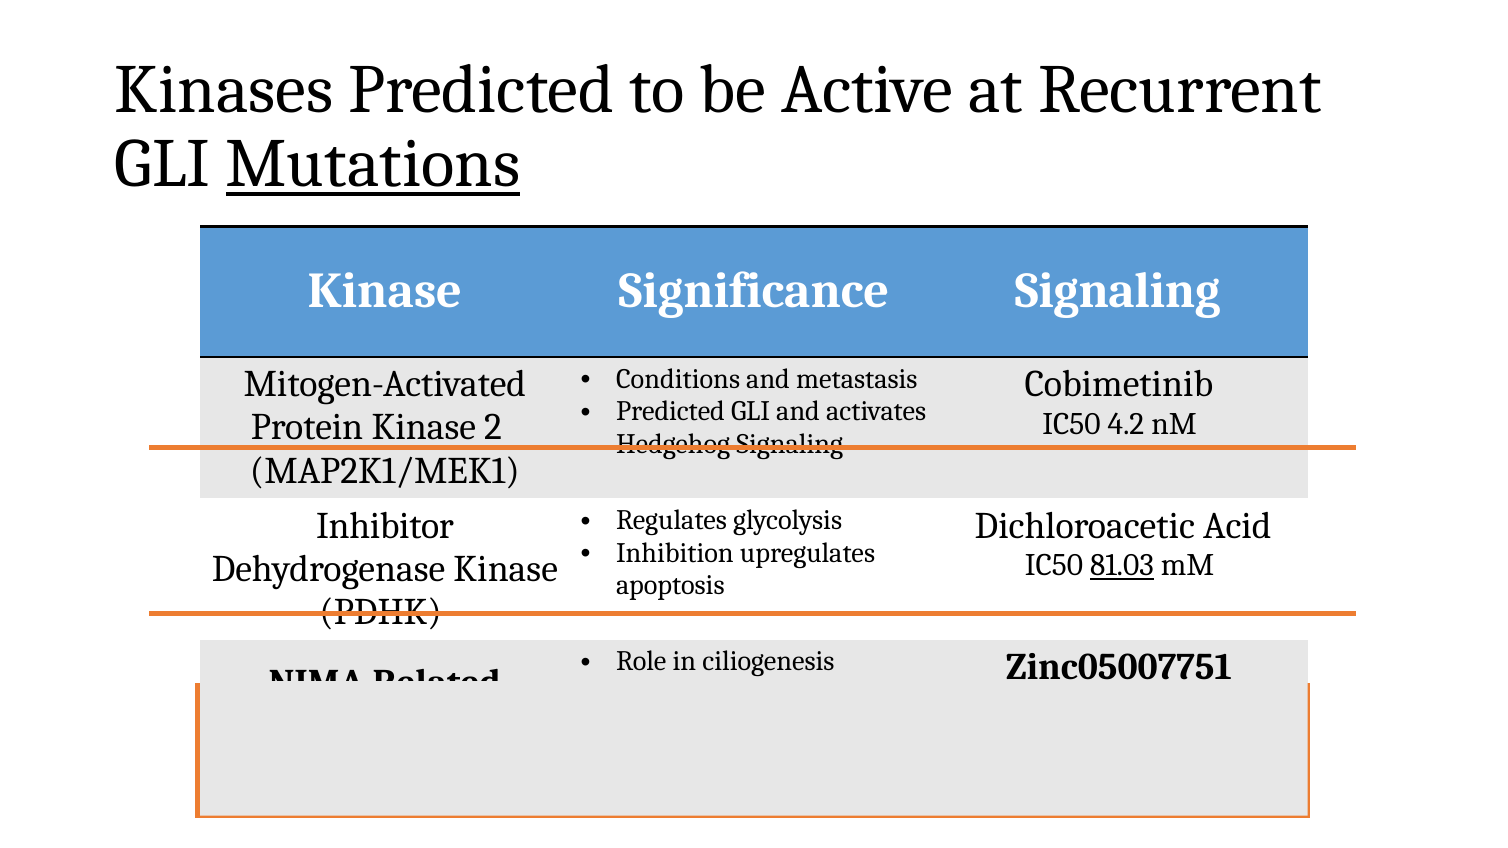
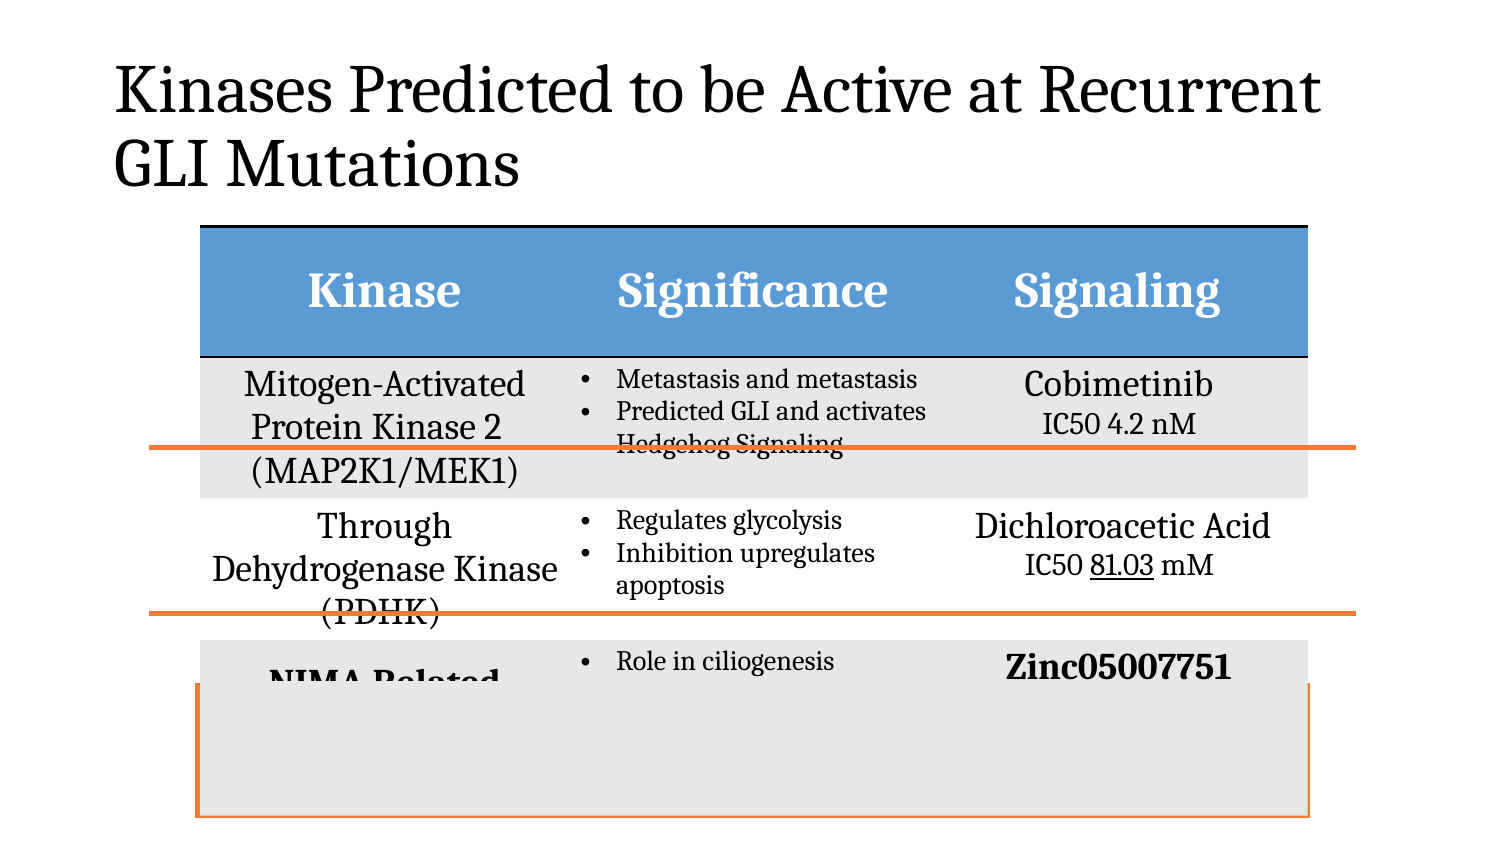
Mutations underline: present -> none (373, 164)
Conditions: Conditions -> Metastasis (678, 379)
Inhibitor: Inhibitor -> Through (385, 526)
